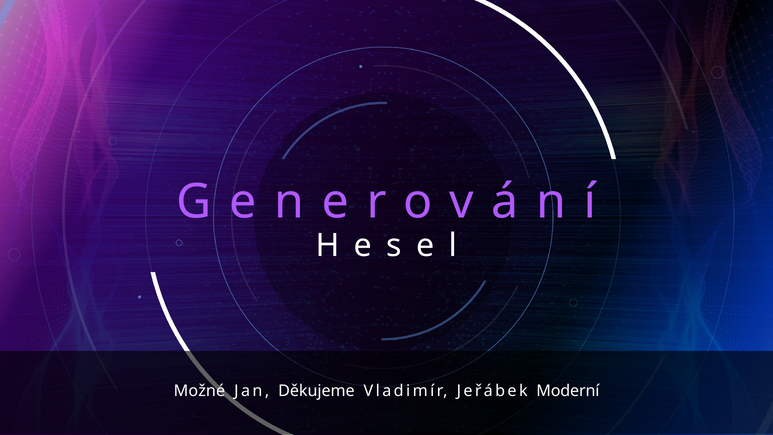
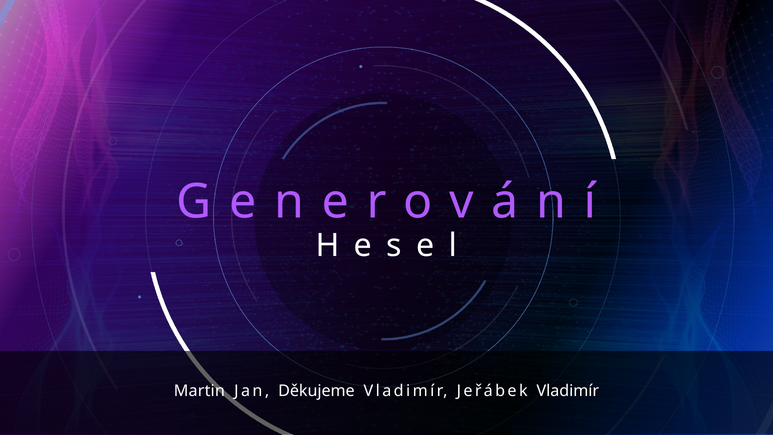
Možné: Možné -> Martin (199, 391)
Jeřábek Moderní: Moderní -> Vladimír (568, 391)
